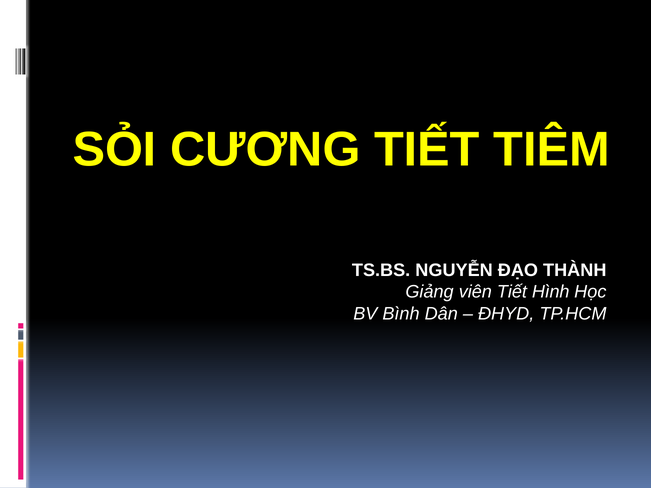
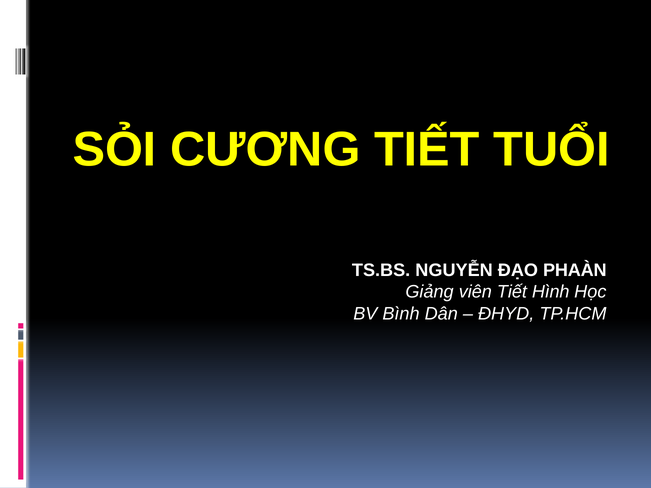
TIÊM: TIÊM -> TUỔI (552, 150)
THÀNH: THÀNH -> PHAÀN (575, 270)
